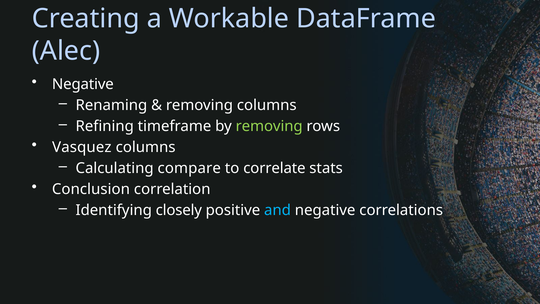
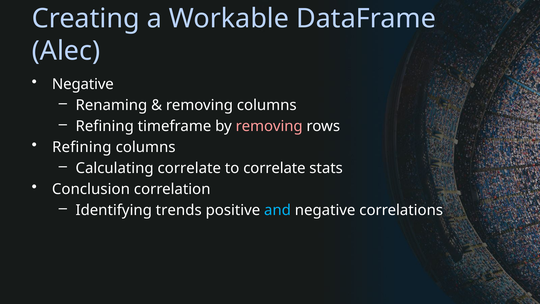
removing colour: light green -> pink (269, 126)
Vasquez: Vasquez -> Refining (82, 147)
Calculating compare: compare -> correlate (189, 168)
closely: closely -> trends (179, 210)
